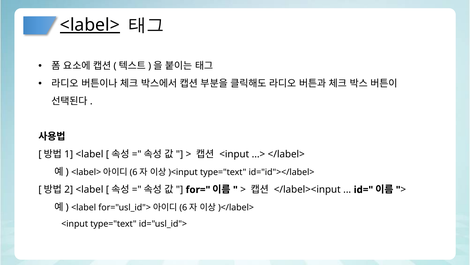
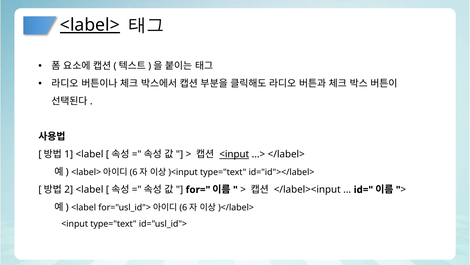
<input underline: none -> present (234, 154)
